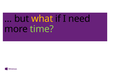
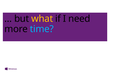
time colour: light green -> light blue (42, 29)
